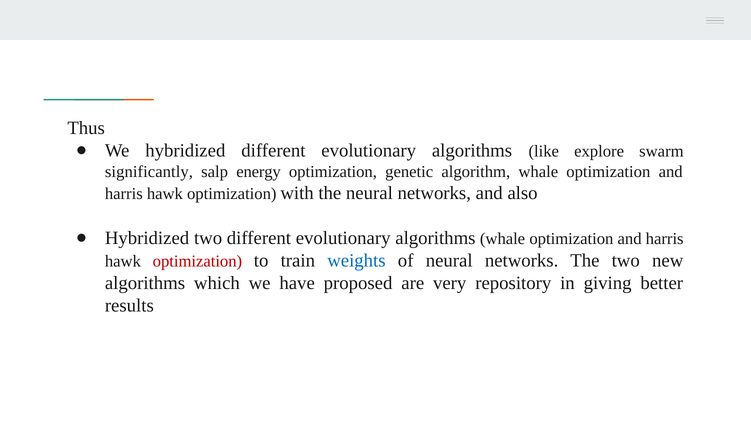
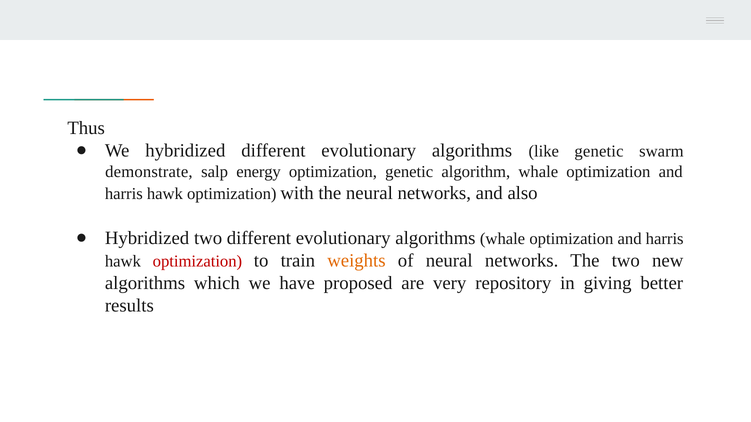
like explore: explore -> genetic (599, 152)
significantly: significantly -> demonstrate (149, 172)
weights colour: blue -> orange (356, 261)
